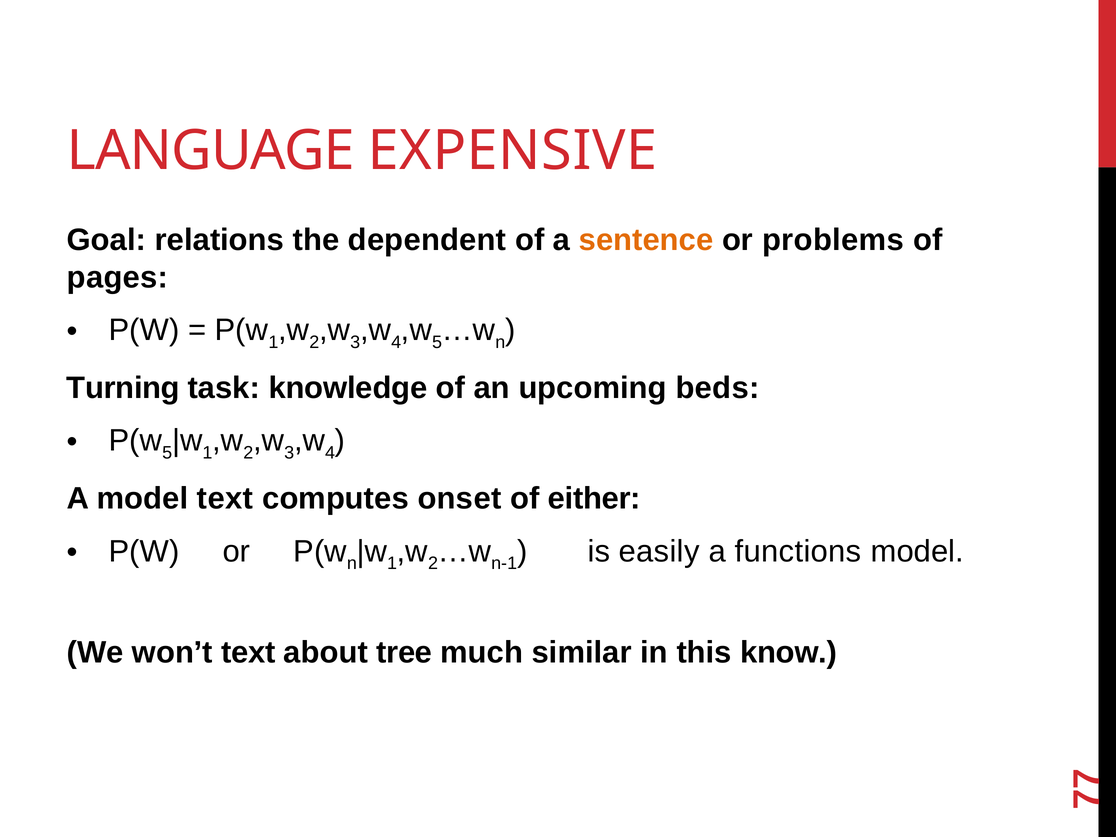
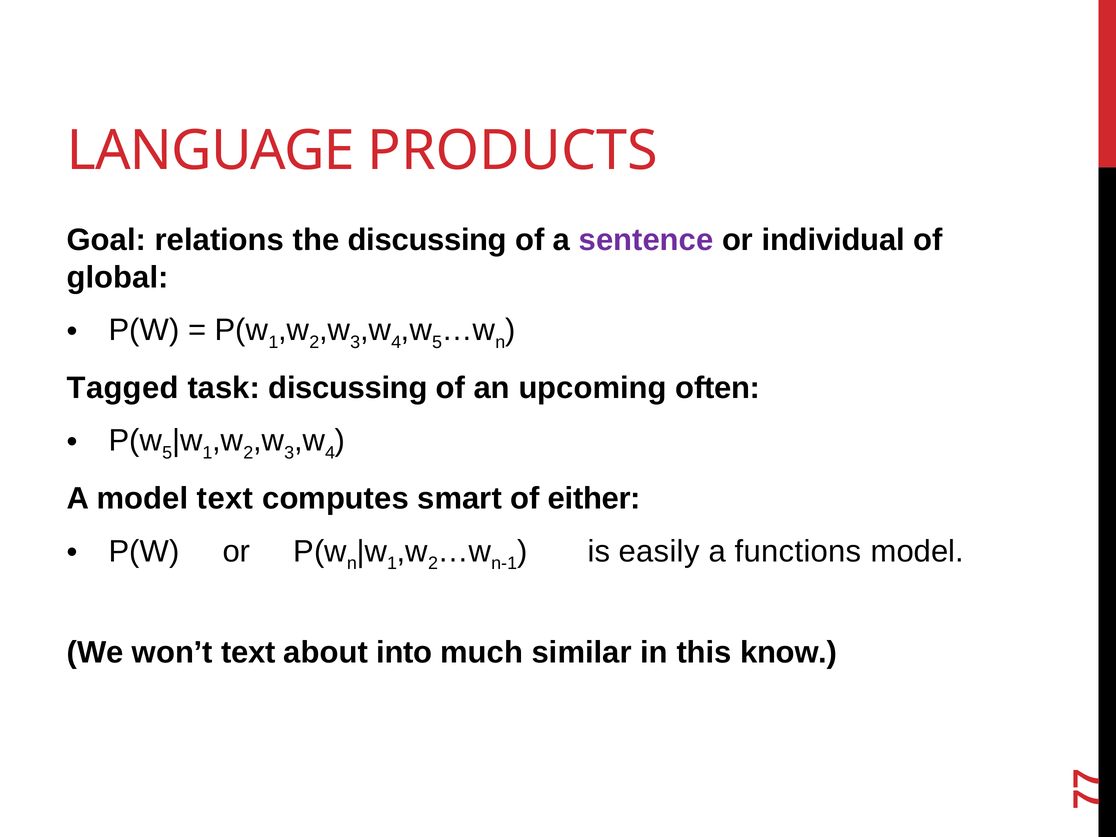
EXPENSIVE: EXPENSIVE -> PRODUCTS (513, 151)
the dependent: dependent -> discussing (427, 240)
sentence colour: orange -> purple (646, 240)
problems: problems -> individual (833, 240)
pages: pages -> global (118, 277)
Turning: Turning -> Tagged (123, 388)
task knowledge: knowledge -> discussing (348, 388)
beds: beds -> often (718, 388)
onset: onset -> smart (460, 499)
tree: tree -> into (404, 653)
